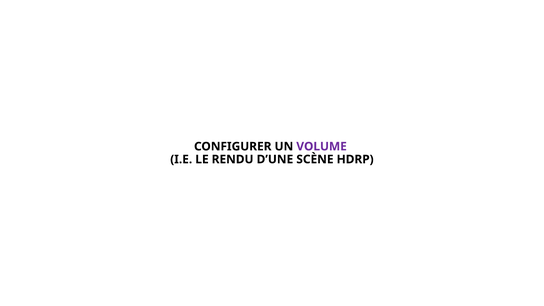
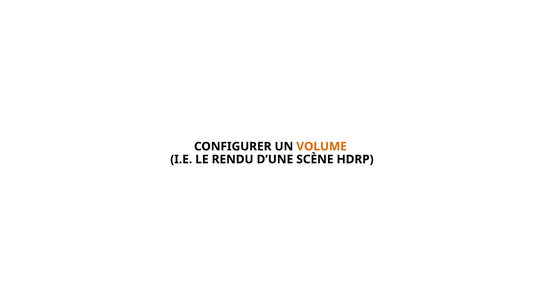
VOLUME colour: purple -> orange (322, 146)
